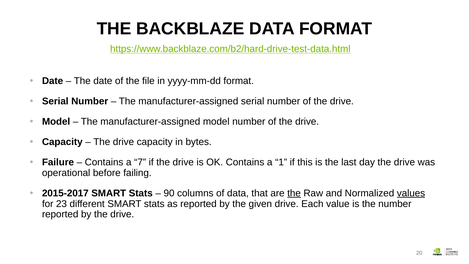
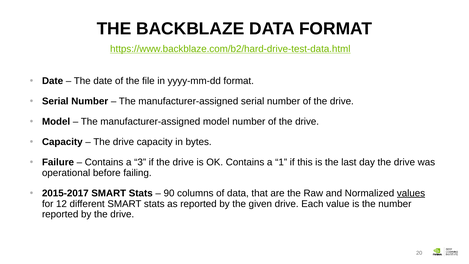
7: 7 -> 3 (140, 162)
the underline: present -> none (294, 193)
23: 23 -> 12 (61, 204)
